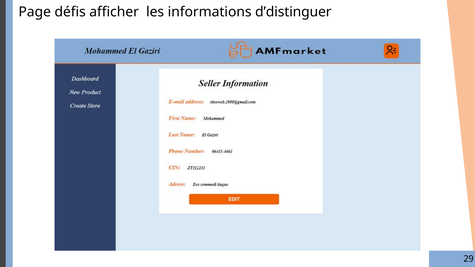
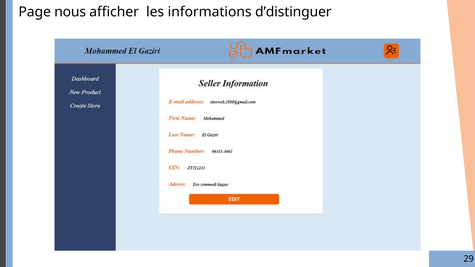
défis: défis -> nous (70, 12)
